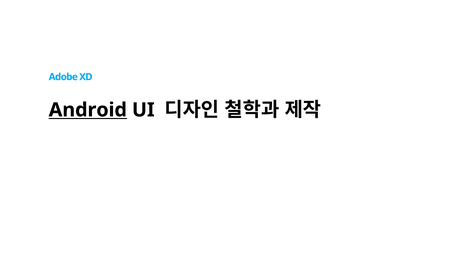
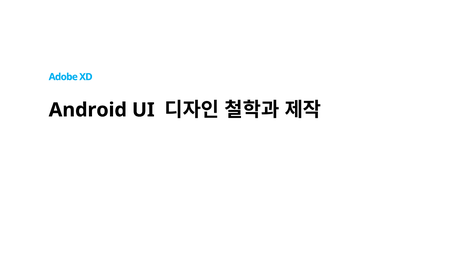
Android underline: present -> none (88, 110)
